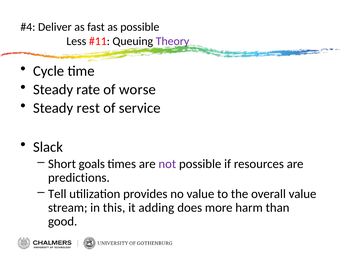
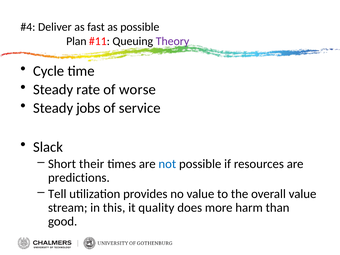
Less: Less -> Plan (76, 41)
rest: rest -> jobs (88, 108)
goals: goals -> their (92, 164)
not colour: purple -> blue (167, 164)
adding: adding -> quality (156, 208)
